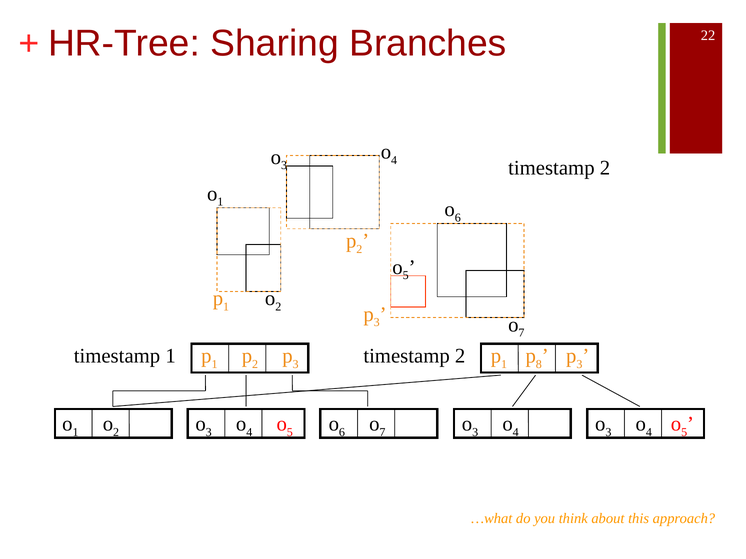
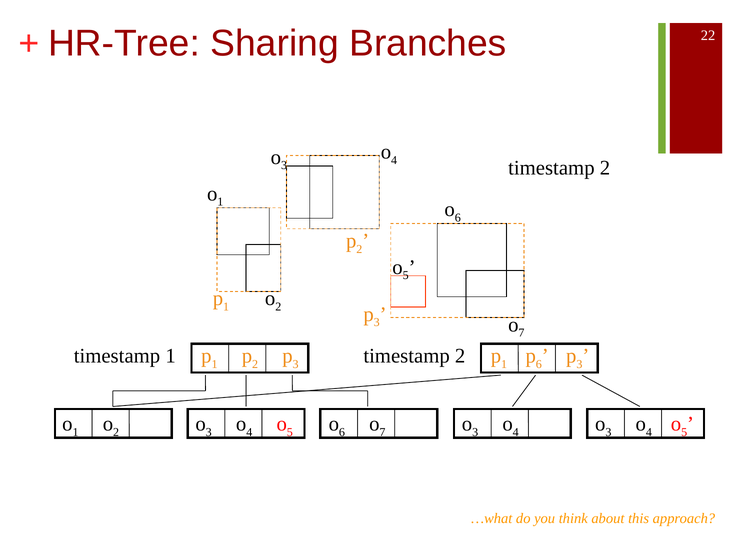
8: 8 -> 6 (539, 364)
